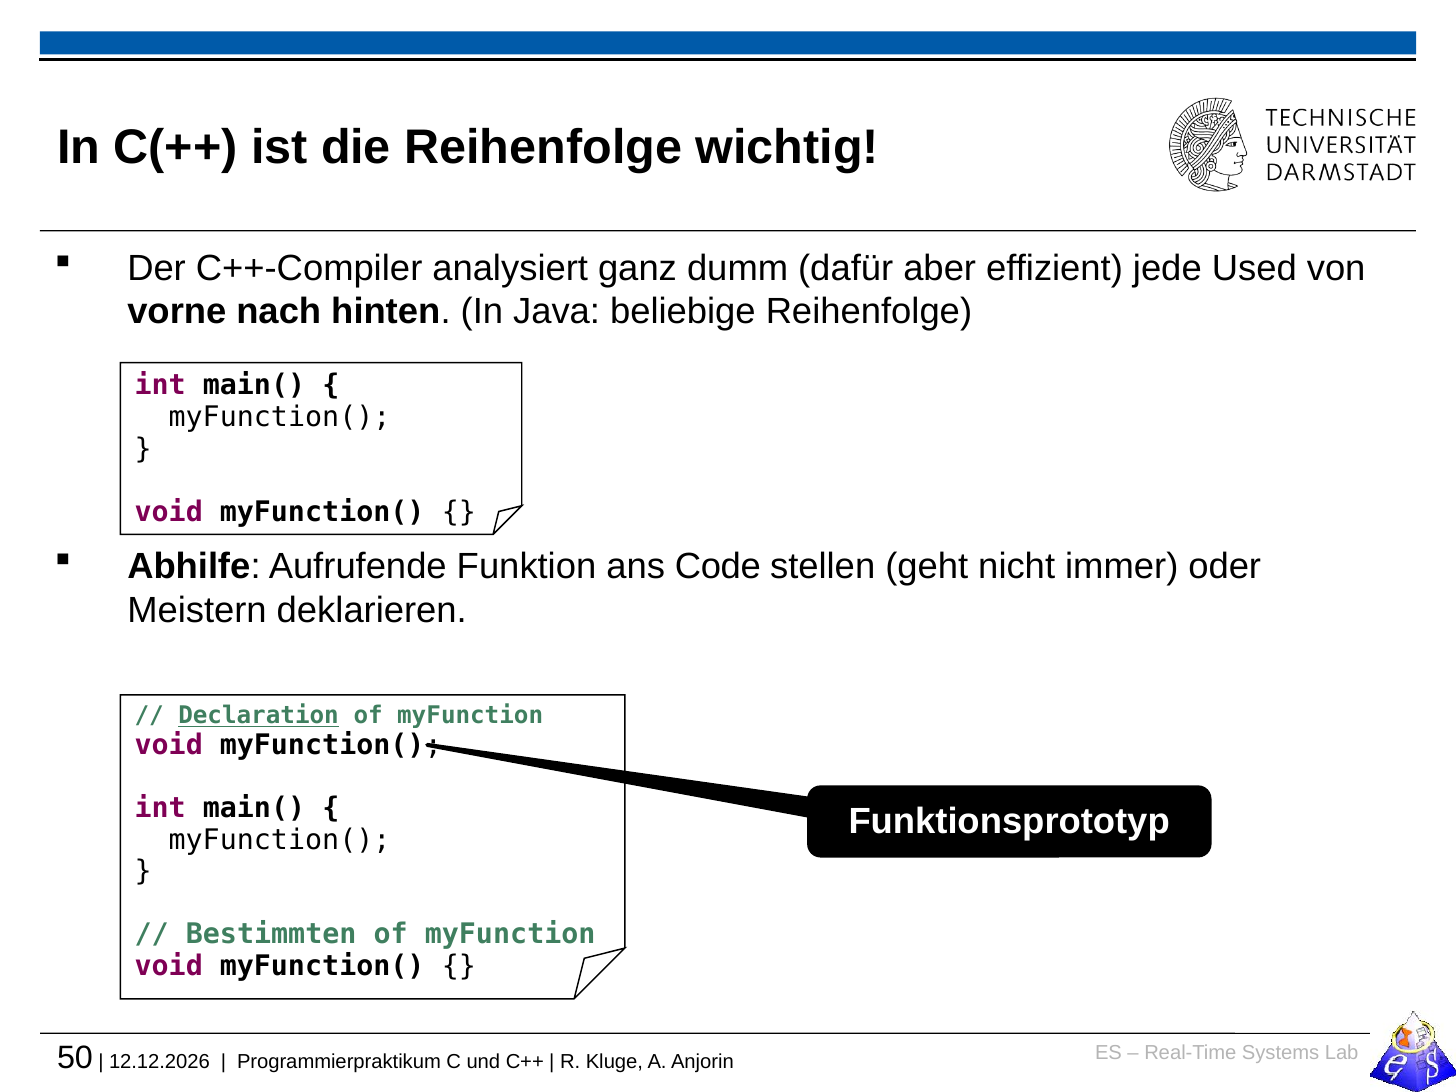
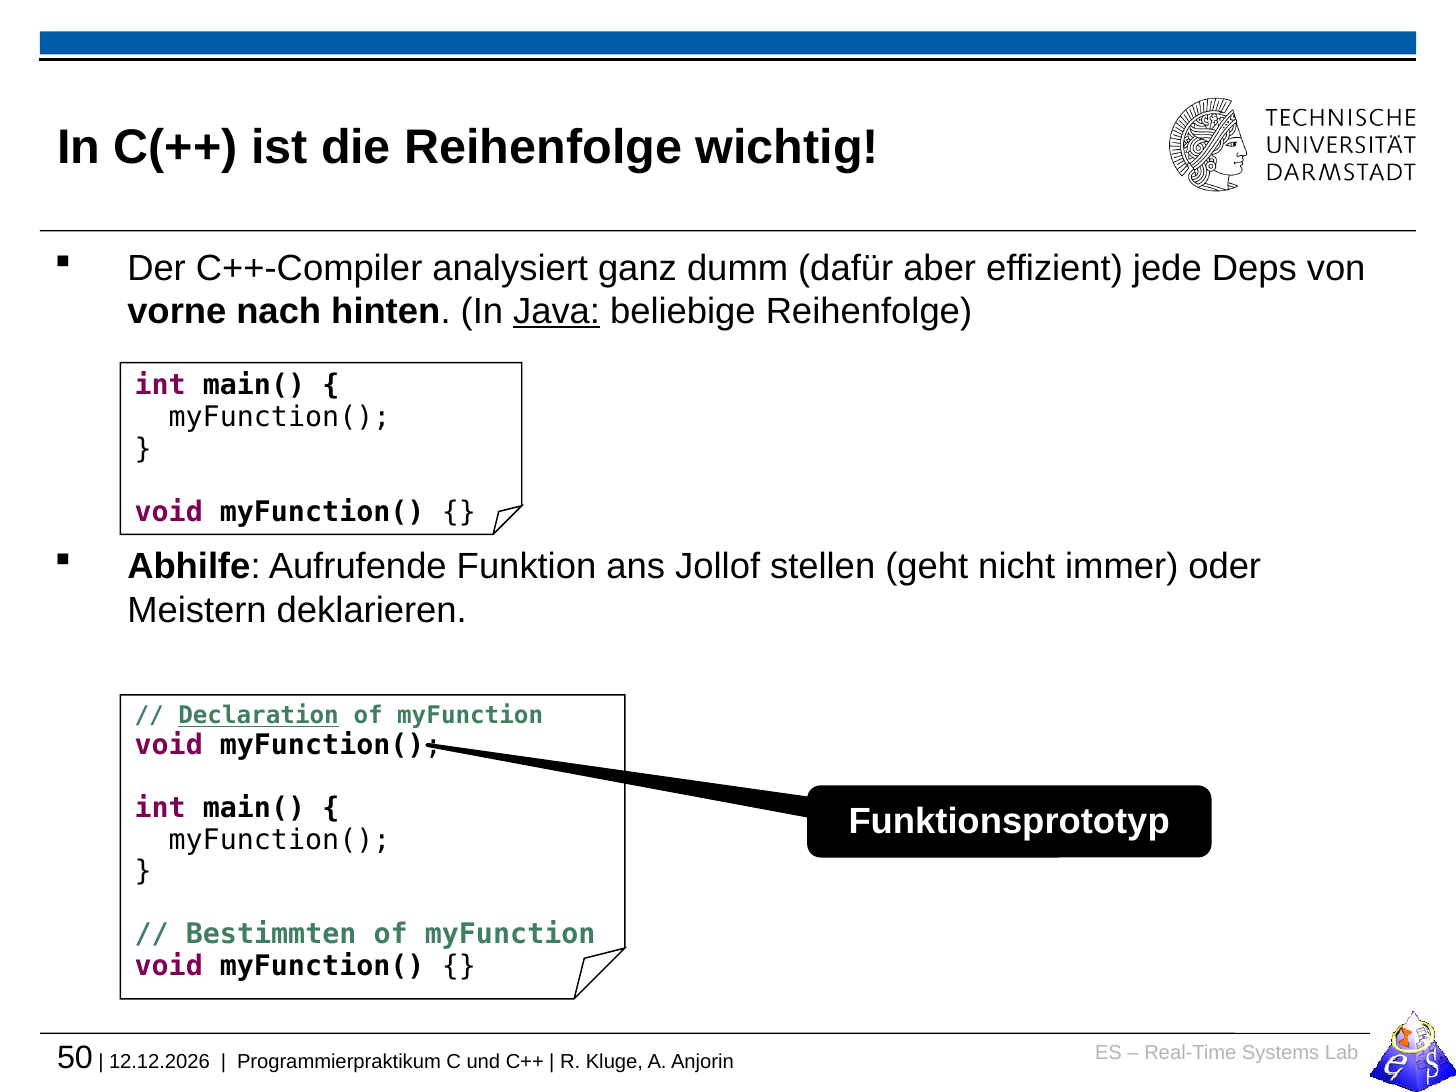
Used: Used -> Deps (1254, 268)
Java underline: none -> present (557, 312)
Code: Code -> Jollof (718, 566)
